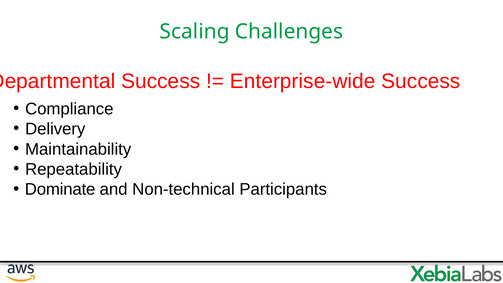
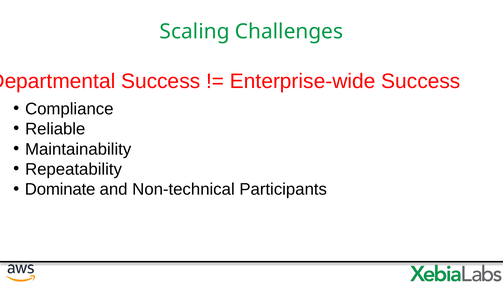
Delivery: Delivery -> Reliable (55, 129)
